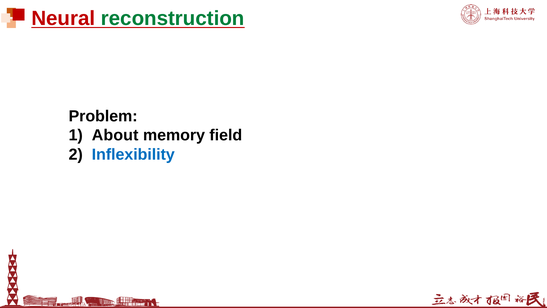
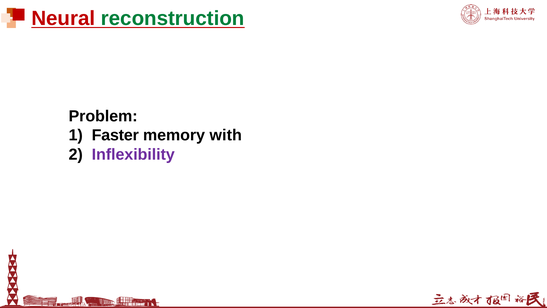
About: About -> Faster (115, 135)
field: field -> with (226, 135)
Inflexibility colour: blue -> purple (133, 154)
